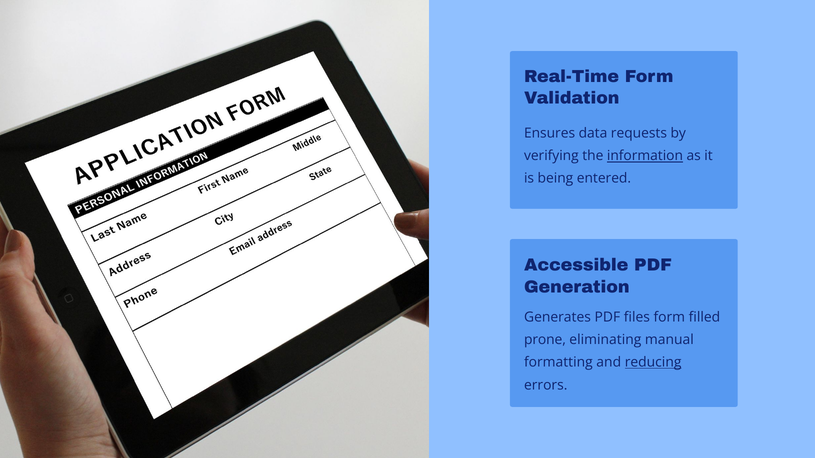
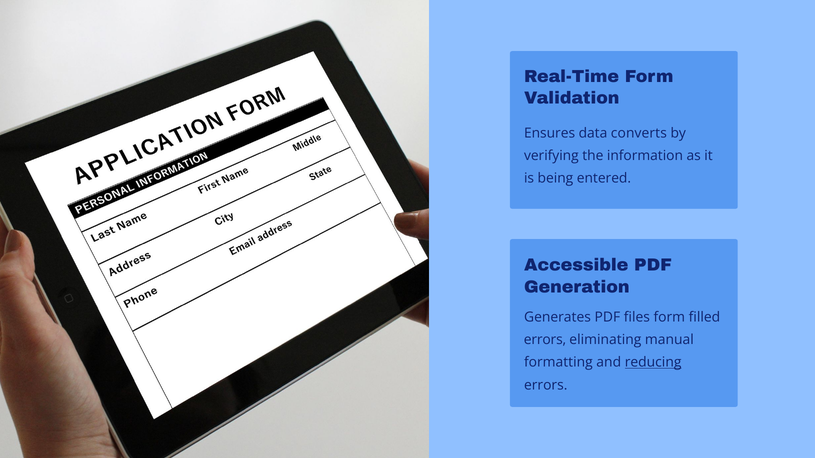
requests: requests -> converts (639, 134)
information underline: present -> none (645, 156)
prone: prone -> errors (545, 340)
